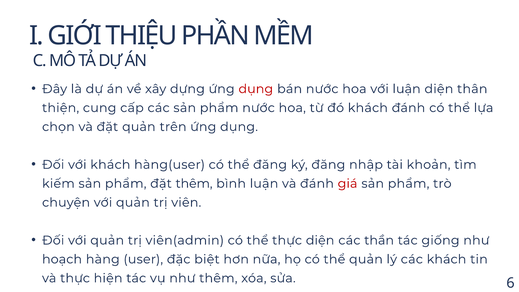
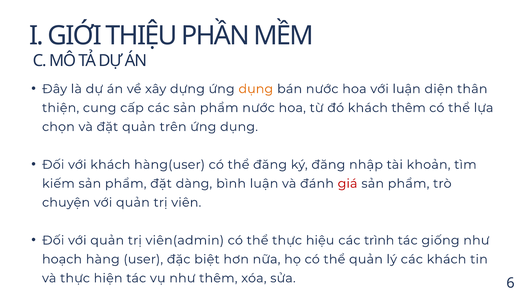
dụng colour: red -> orange (256, 89)
khách đánh: đánh -> thêm (409, 108)
đặt thêm: thêm -> dàng (194, 184)
thực diện: diện -> hiệu (320, 240)
thần: thần -> trình (379, 240)
